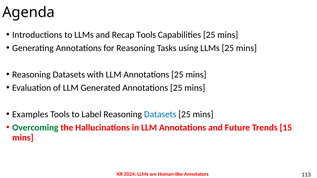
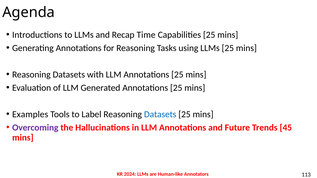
Recap Tools: Tools -> Time (146, 35)
Overcoming colour: green -> purple (35, 128)
15: 15 -> 45 (286, 128)
